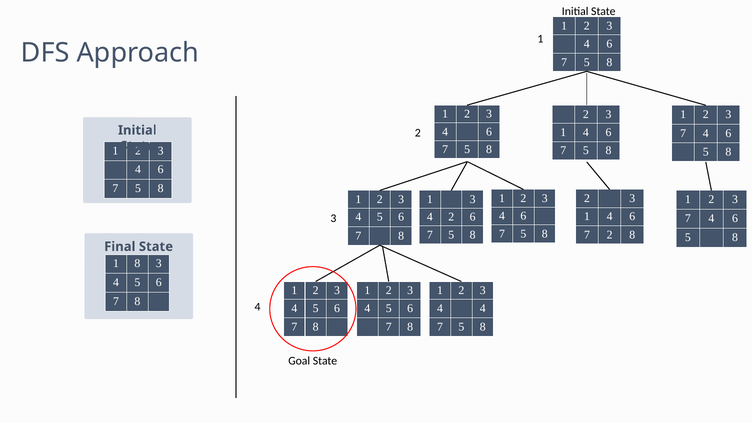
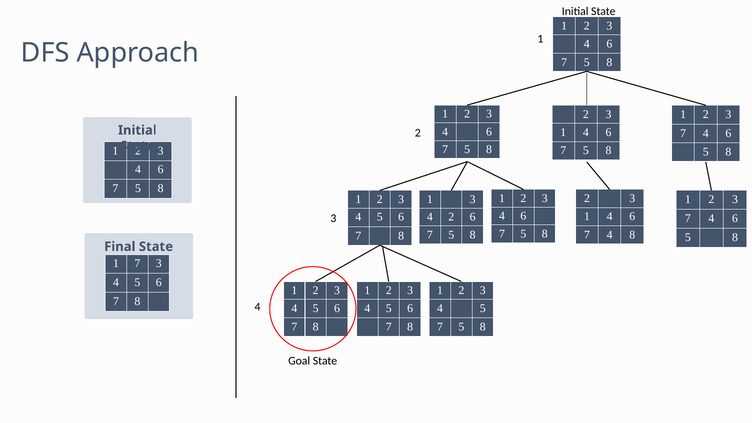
2: 2 -> 4 (610, 235)
1 8: 8 -> 7 (137, 264)
4: 4 -> 5 (483, 308)
